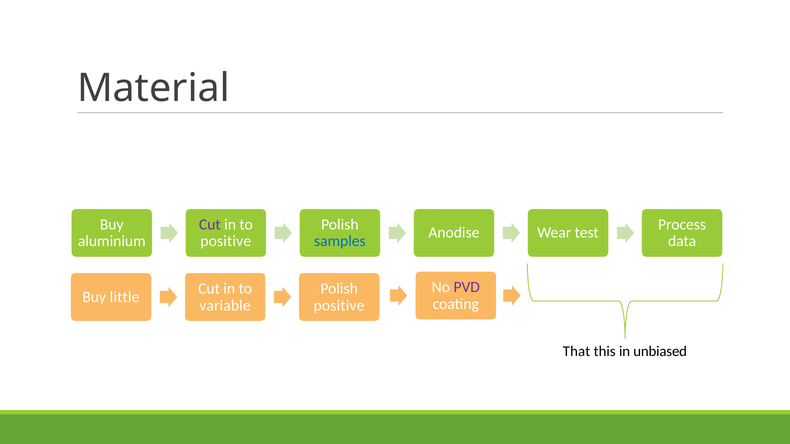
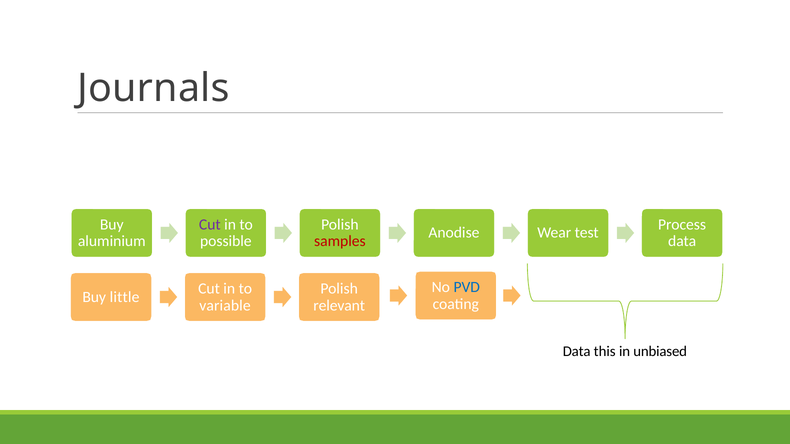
Material: Material -> Journals (153, 89)
positive: positive -> possible (226, 241)
samples colour: blue -> red (340, 241)
PVD colour: purple -> blue (467, 287)
positive: positive -> relevant (339, 306)
That: That -> Data (577, 352)
